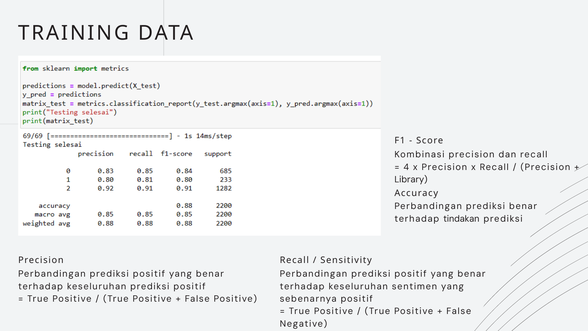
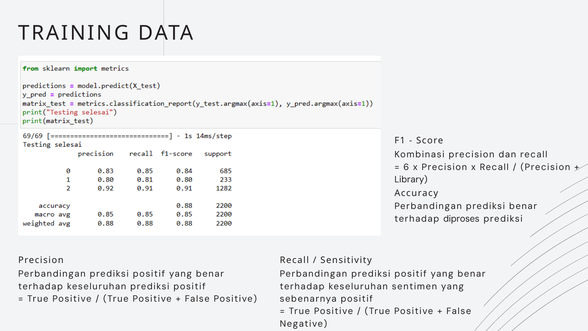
4: 4 -> 6 (406, 167)
tindakan: tindakan -> diproses (461, 219)
